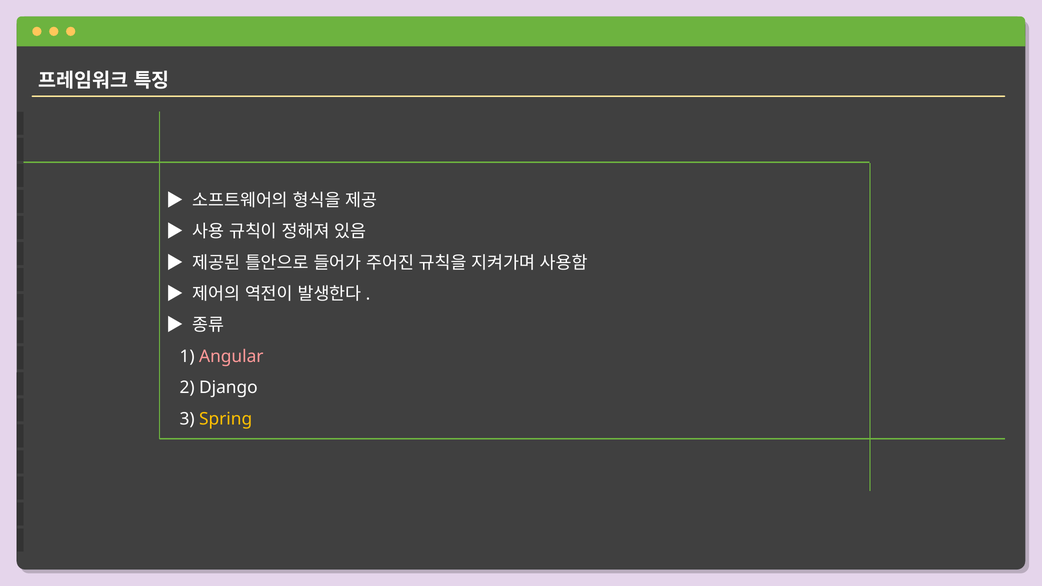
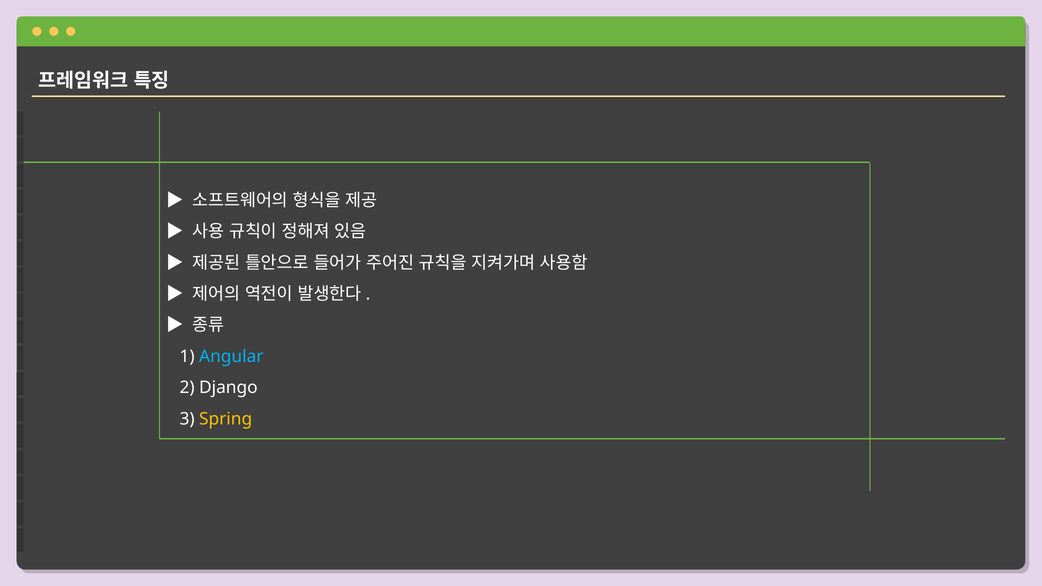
Angular colour: pink -> light blue (231, 357)
